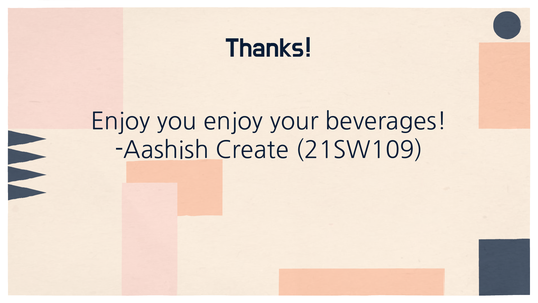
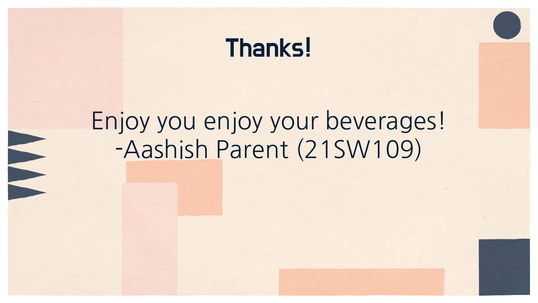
Create: Create -> Parent (252, 150)
